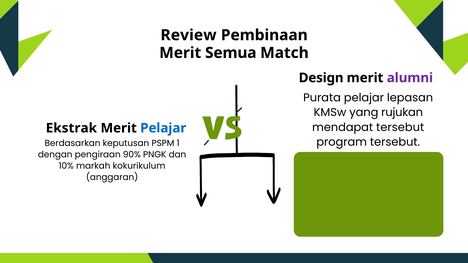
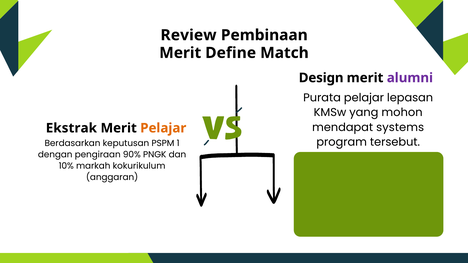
Semua: Semua -> Define (231, 53)
rujukan: rujukan -> mohon (402, 113)
Pelajar colour: blue -> orange (163, 128)
mendapat tersebut: tersebut -> systems (400, 127)
